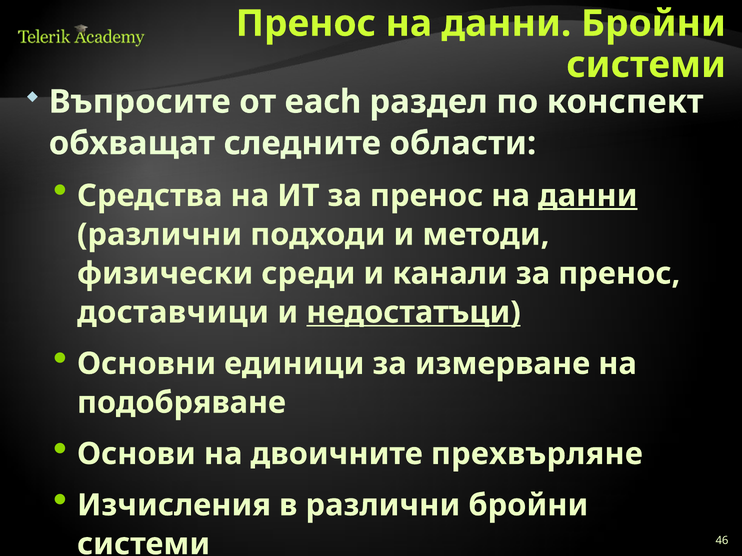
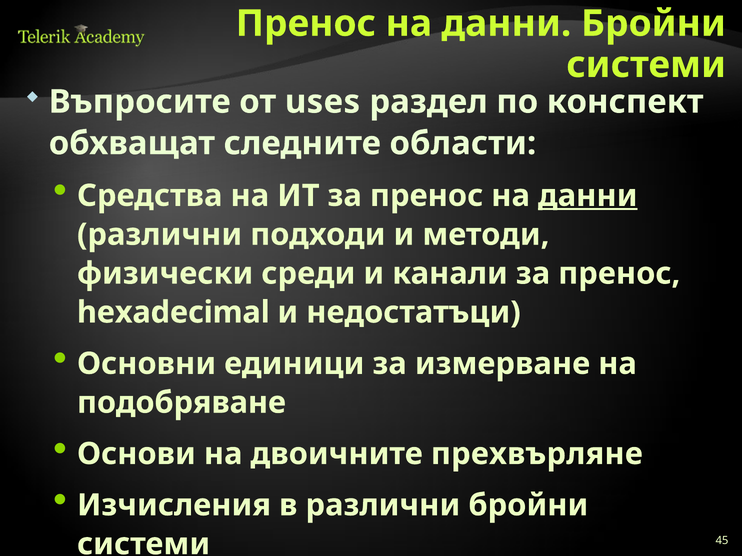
each: each -> uses (323, 102)
доставчици: доставчици -> hexadecimal (173, 313)
недостатъци underline: present -> none (413, 313)
46: 46 -> 45 (722, 541)
